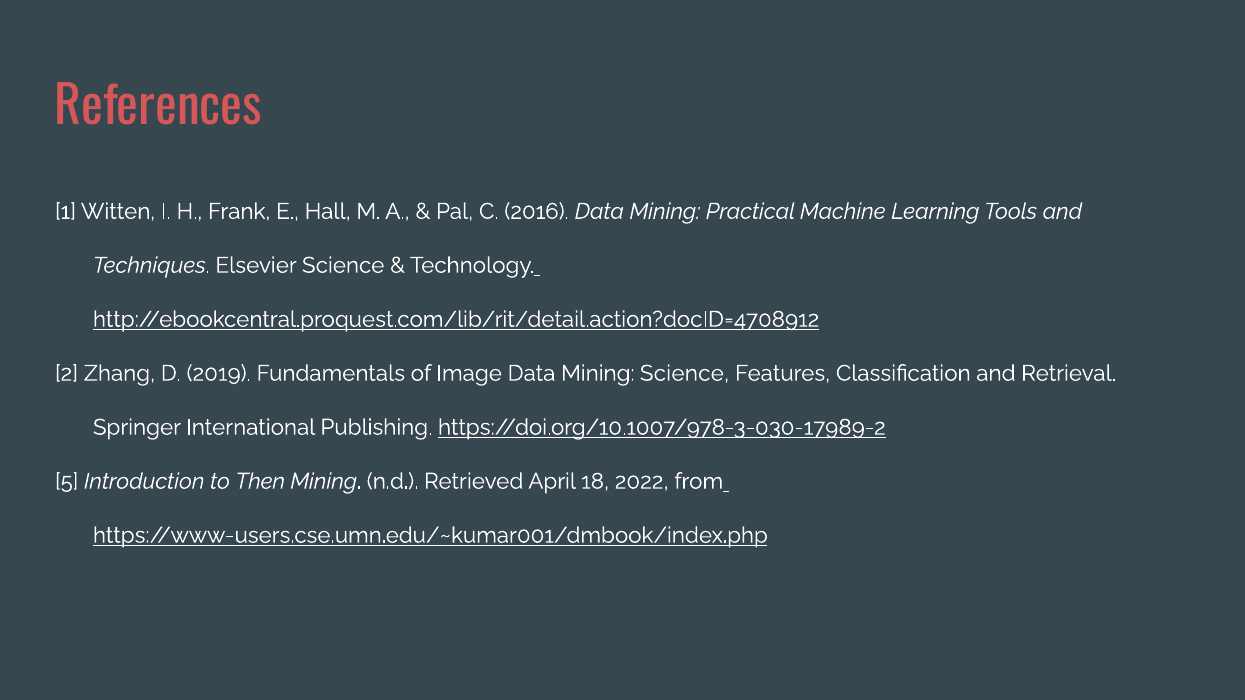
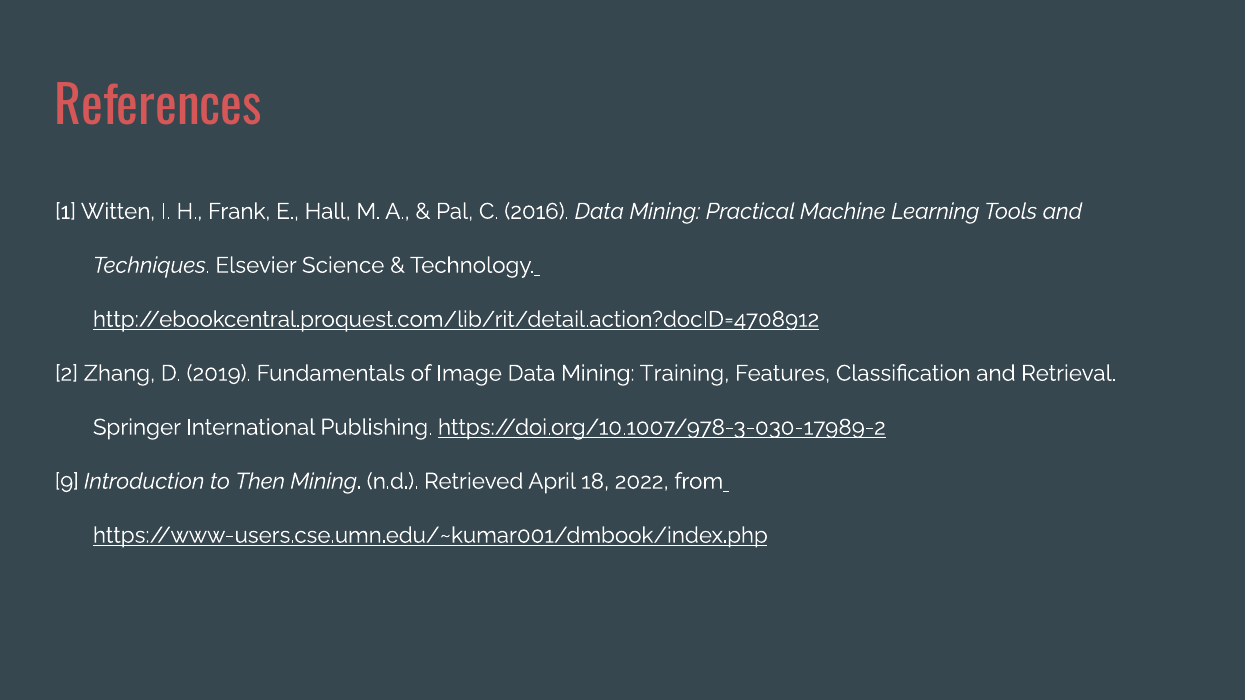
Mining Science: Science -> Training (685, 373)
5: 5 -> 9 (67, 482)
